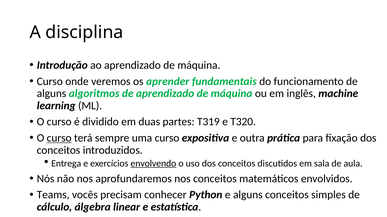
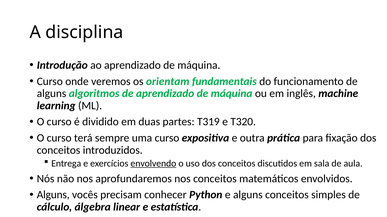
aprender: aprender -> orientam (168, 82)
curso underline: present -> none (59, 138)
Teams: Teams -> Alguns (53, 195)
